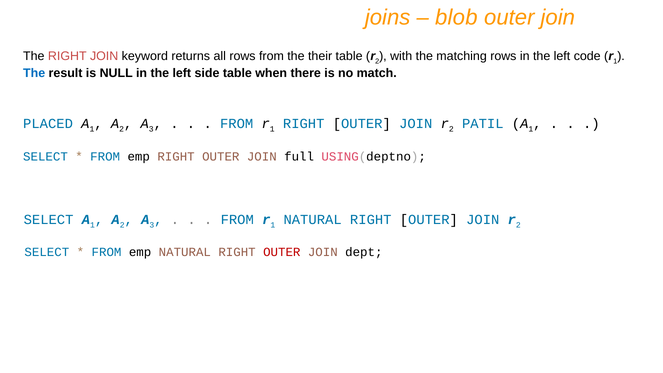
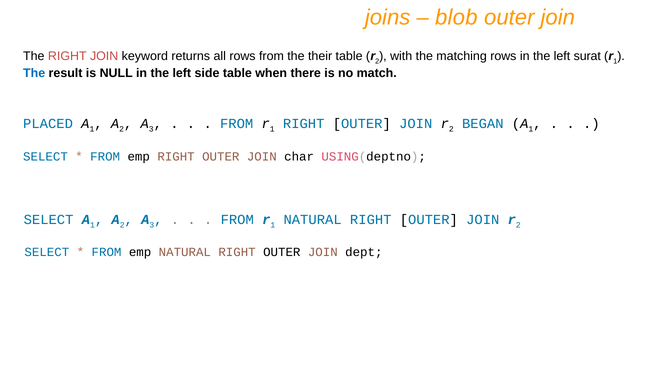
code: code -> surat (587, 56)
PATIL: PATIL -> BEGAN (483, 124)
full: full -> char (299, 156)
OUTER colour: red -> black (282, 252)
